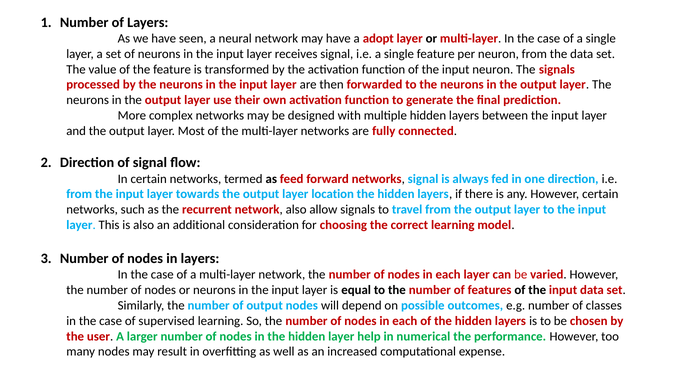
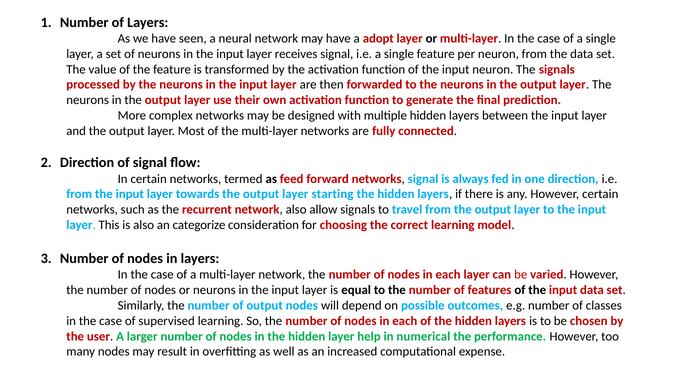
location: location -> starting (333, 194)
additional: additional -> categorize (199, 225)
